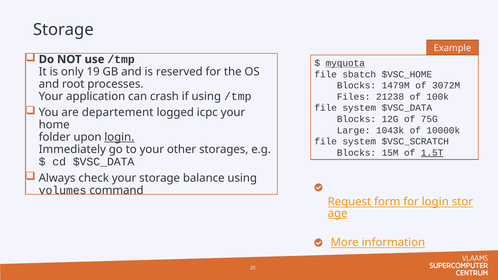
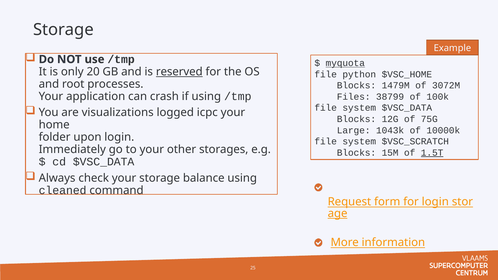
19: 19 -> 20 (93, 72)
reserved underline: none -> present (179, 72)
sbatch: sbatch -> python (359, 74)
21238: 21238 -> 38799 (390, 97)
departement: departement -> visualizations (118, 113)
login underline: present -> none (119, 137)
volumes: volumes -> cleaned (63, 190)
